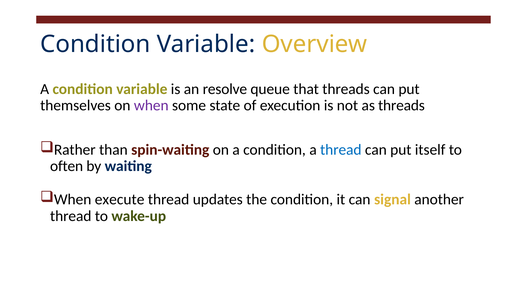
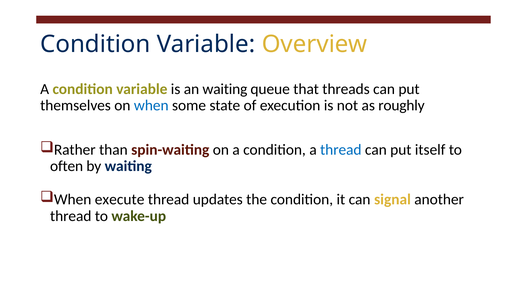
an resolve: resolve -> waiting (225, 89)
when colour: purple -> blue (151, 106)
as threads: threads -> roughly (401, 106)
